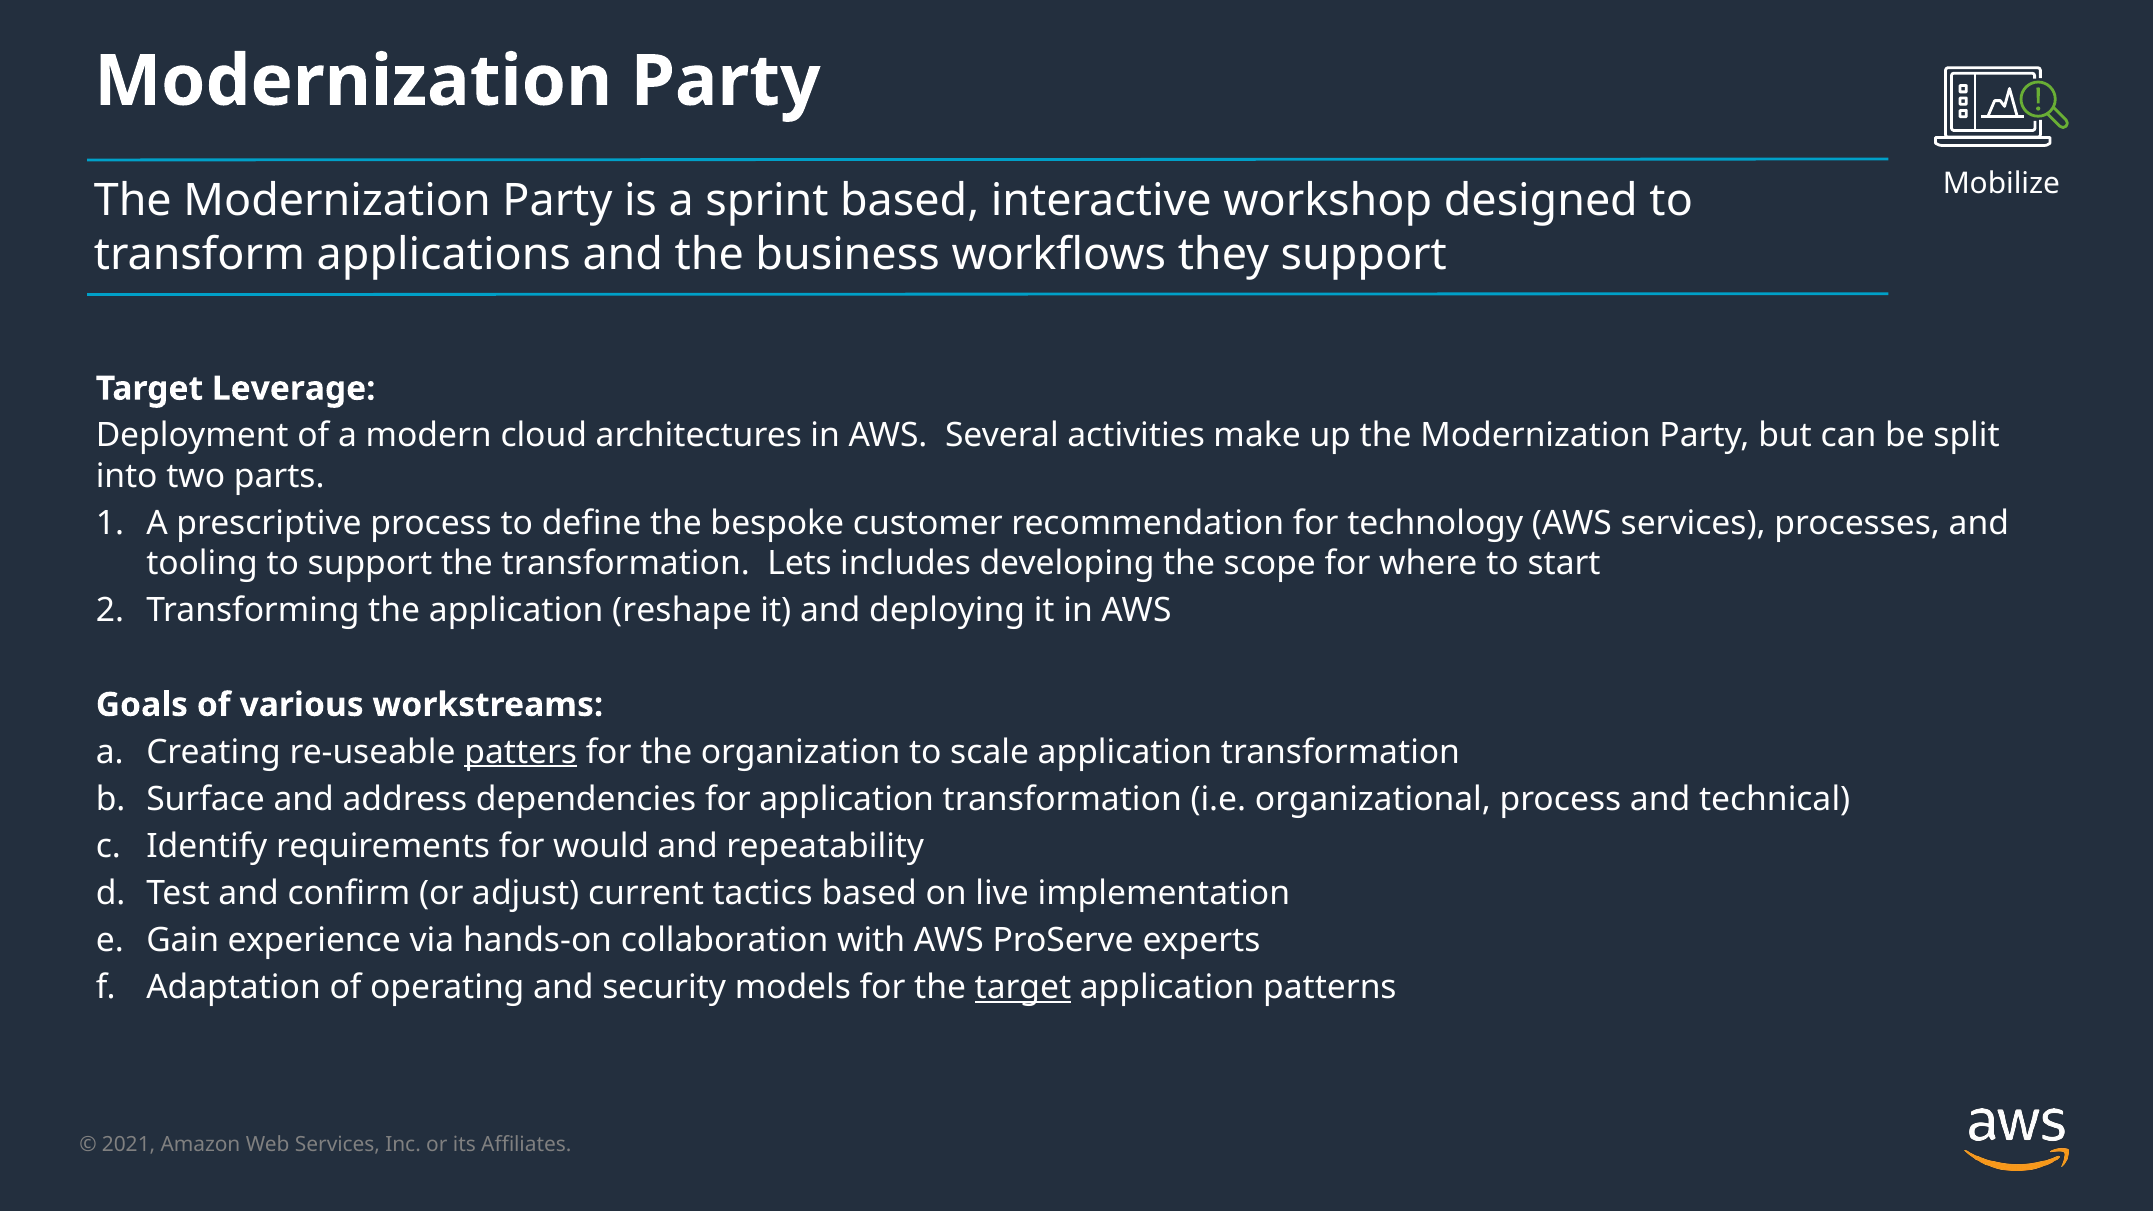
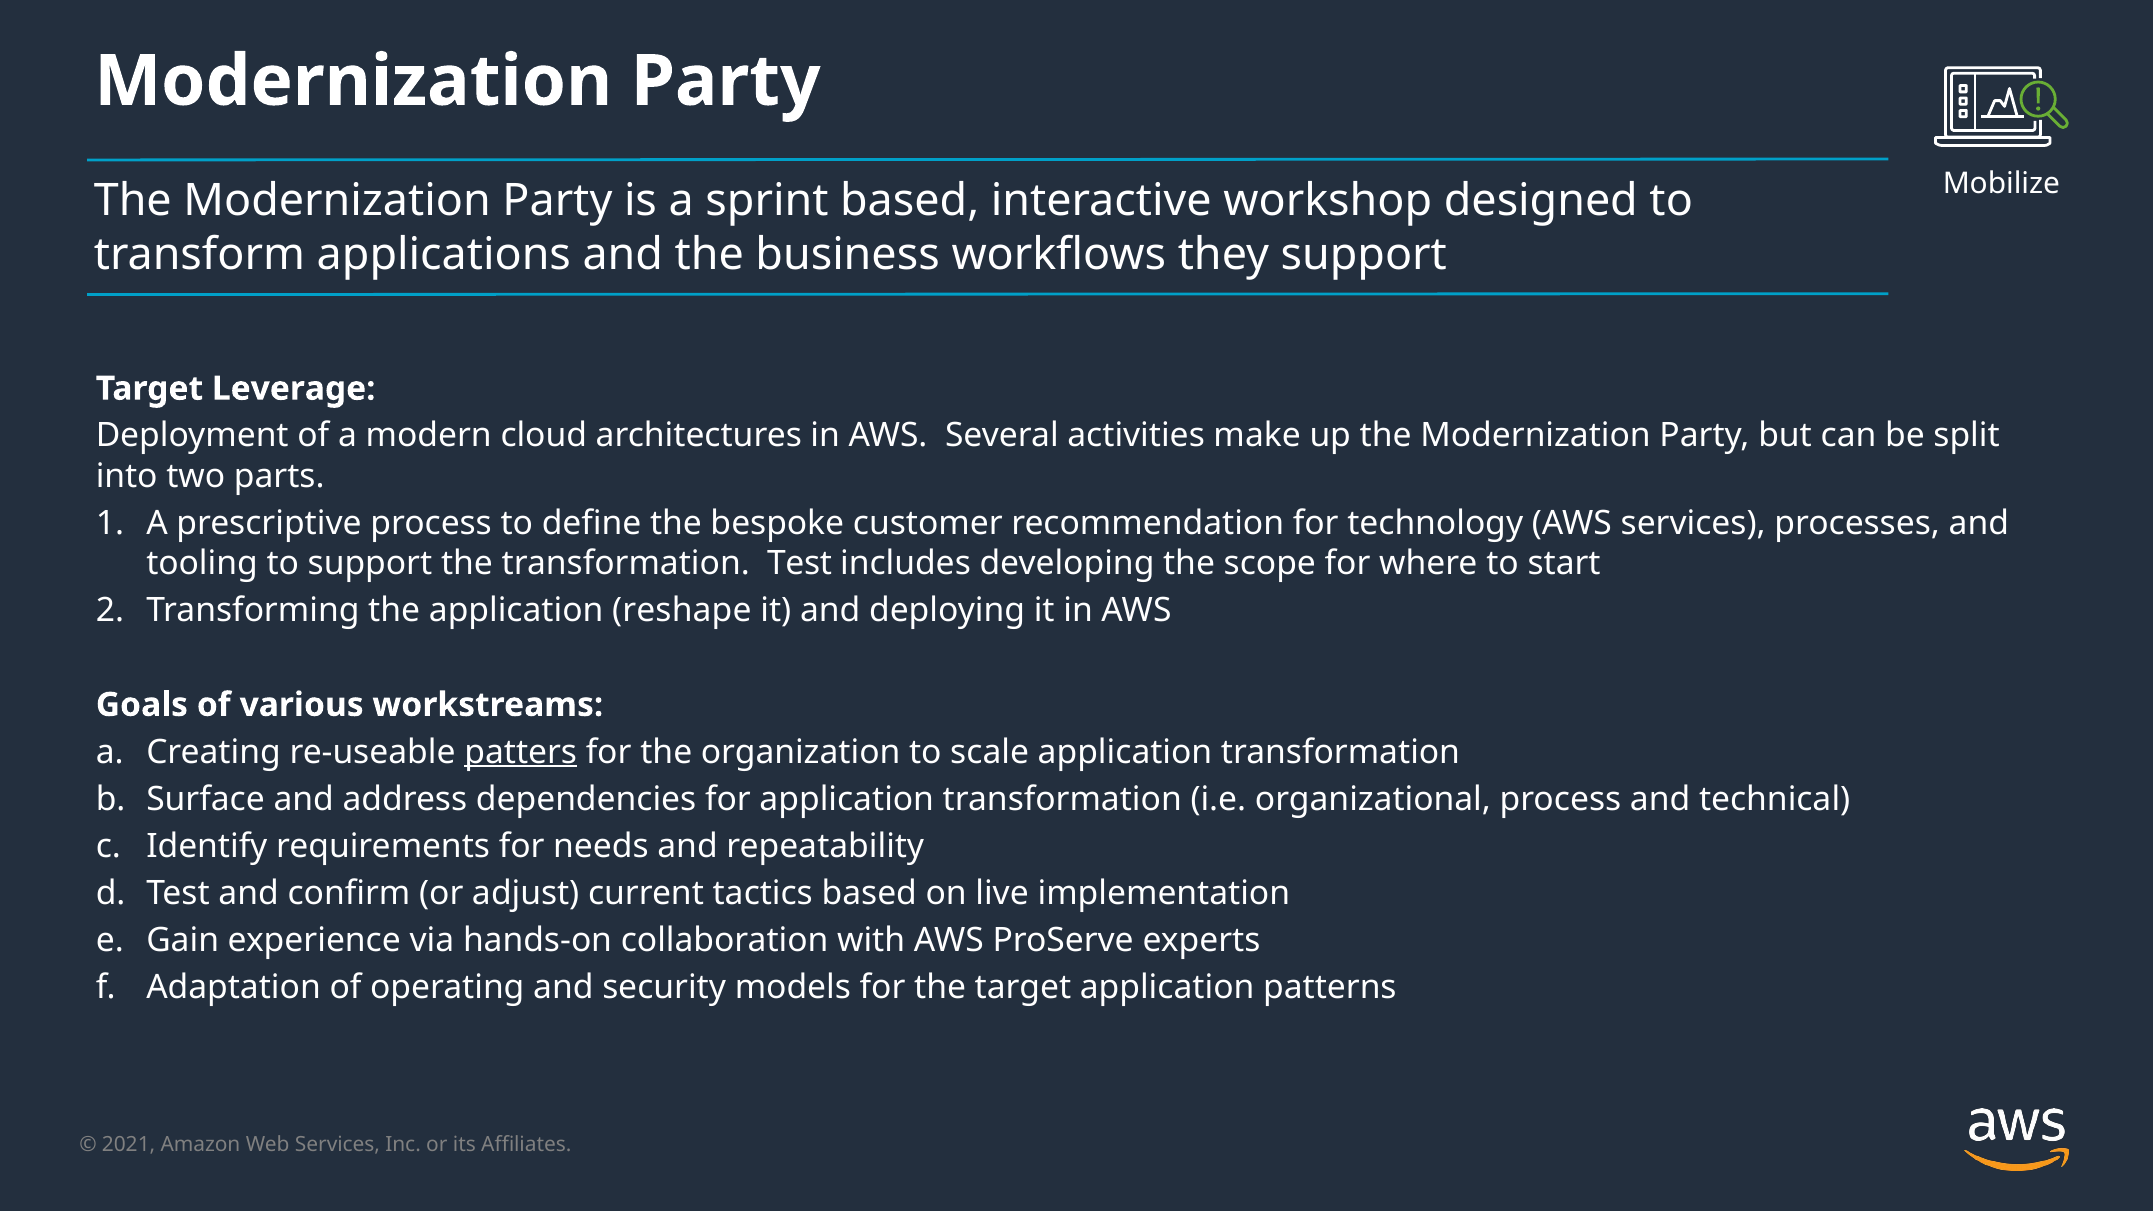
transformation Lets: Lets -> Test (800, 564)
would: would -> needs (601, 846)
target underline: present -> none (1023, 987)
